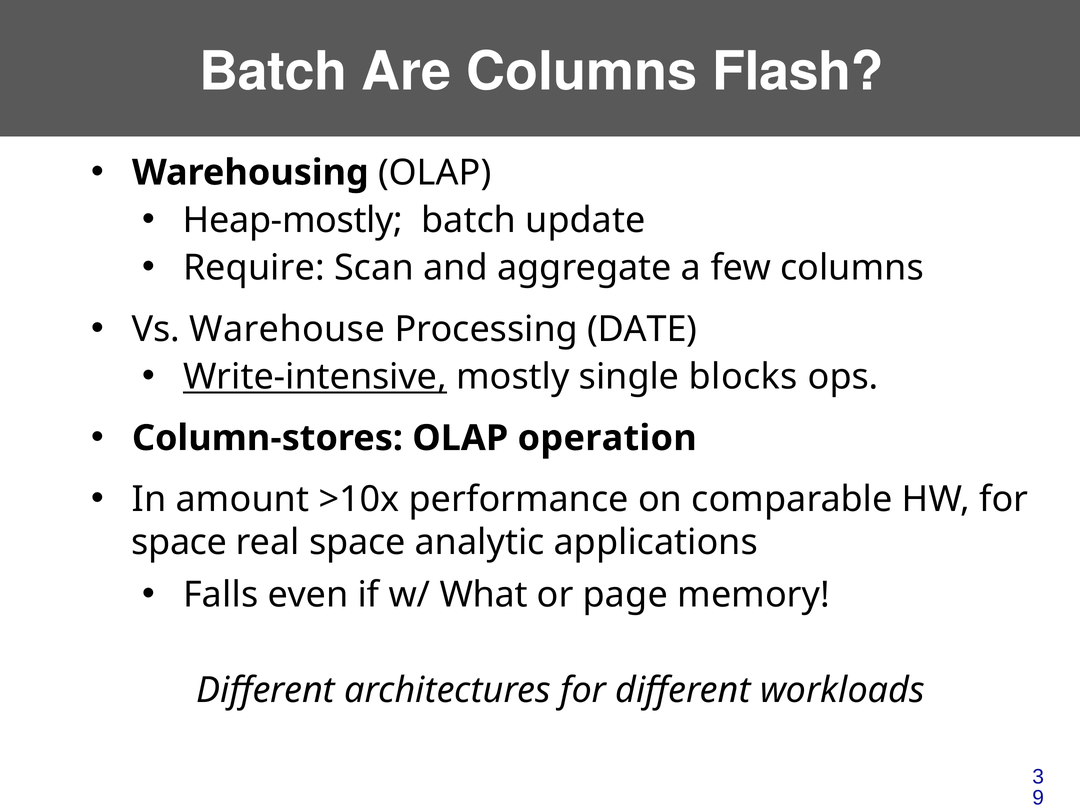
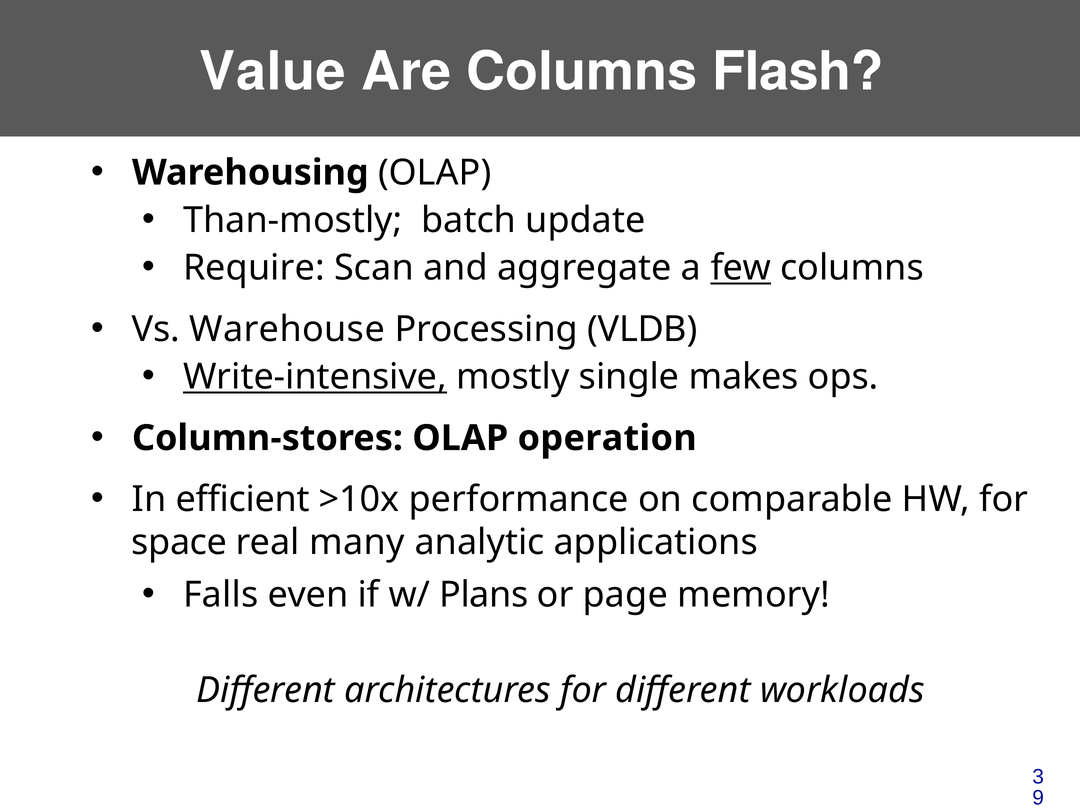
Batch: Batch -> Value (273, 72)
Heap-mostly: Heap-mostly -> Than-mostly (293, 220)
few underline: none -> present (741, 268)
DATE: DATE -> VLDB (642, 329)
blocks: blocks -> makes (744, 377)
amount: amount -> efficient (243, 499)
real space: space -> many (357, 543)
What: What -> Plans (484, 595)
